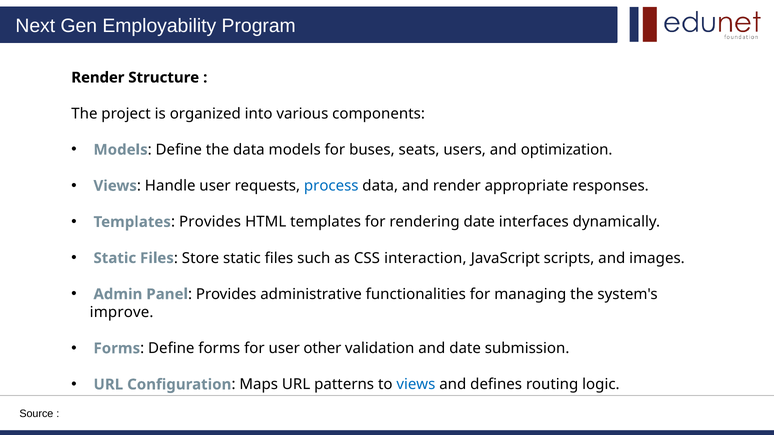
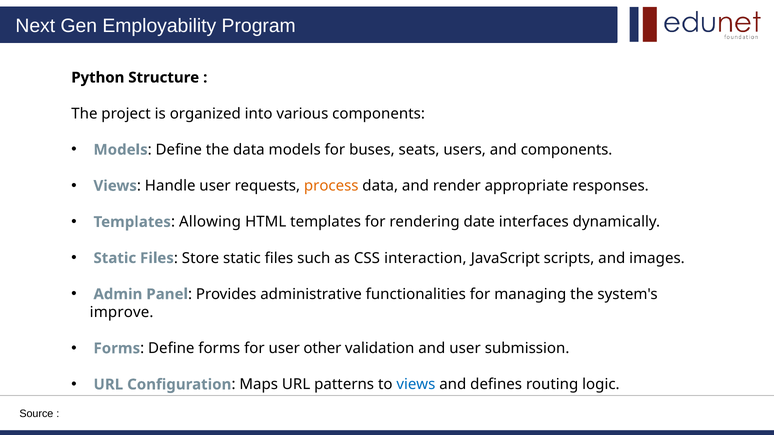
Render: Render -> Python (98, 78)
and optimization: optimization -> components (567, 150)
process colour: blue -> orange (331, 186)
Templates Provides: Provides -> Allowing (210, 222)
and date: date -> user (465, 349)
